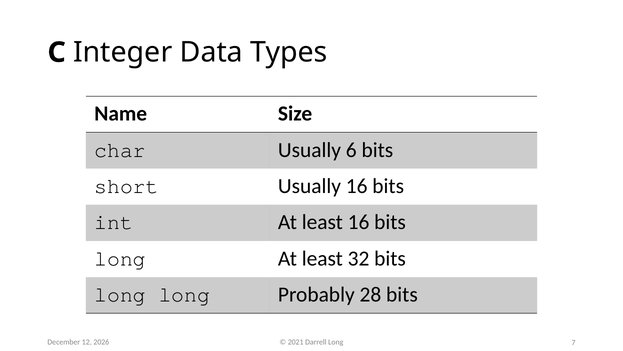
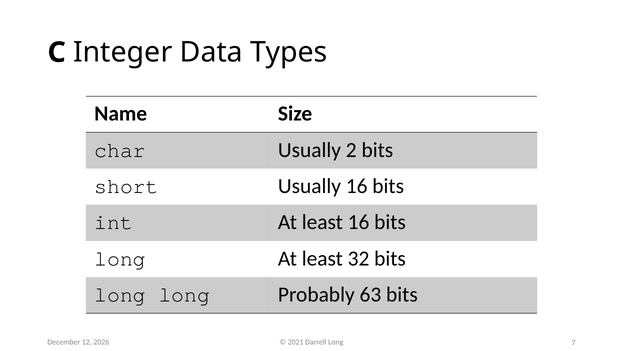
6: 6 -> 2 (351, 150)
28: 28 -> 63 (370, 294)
